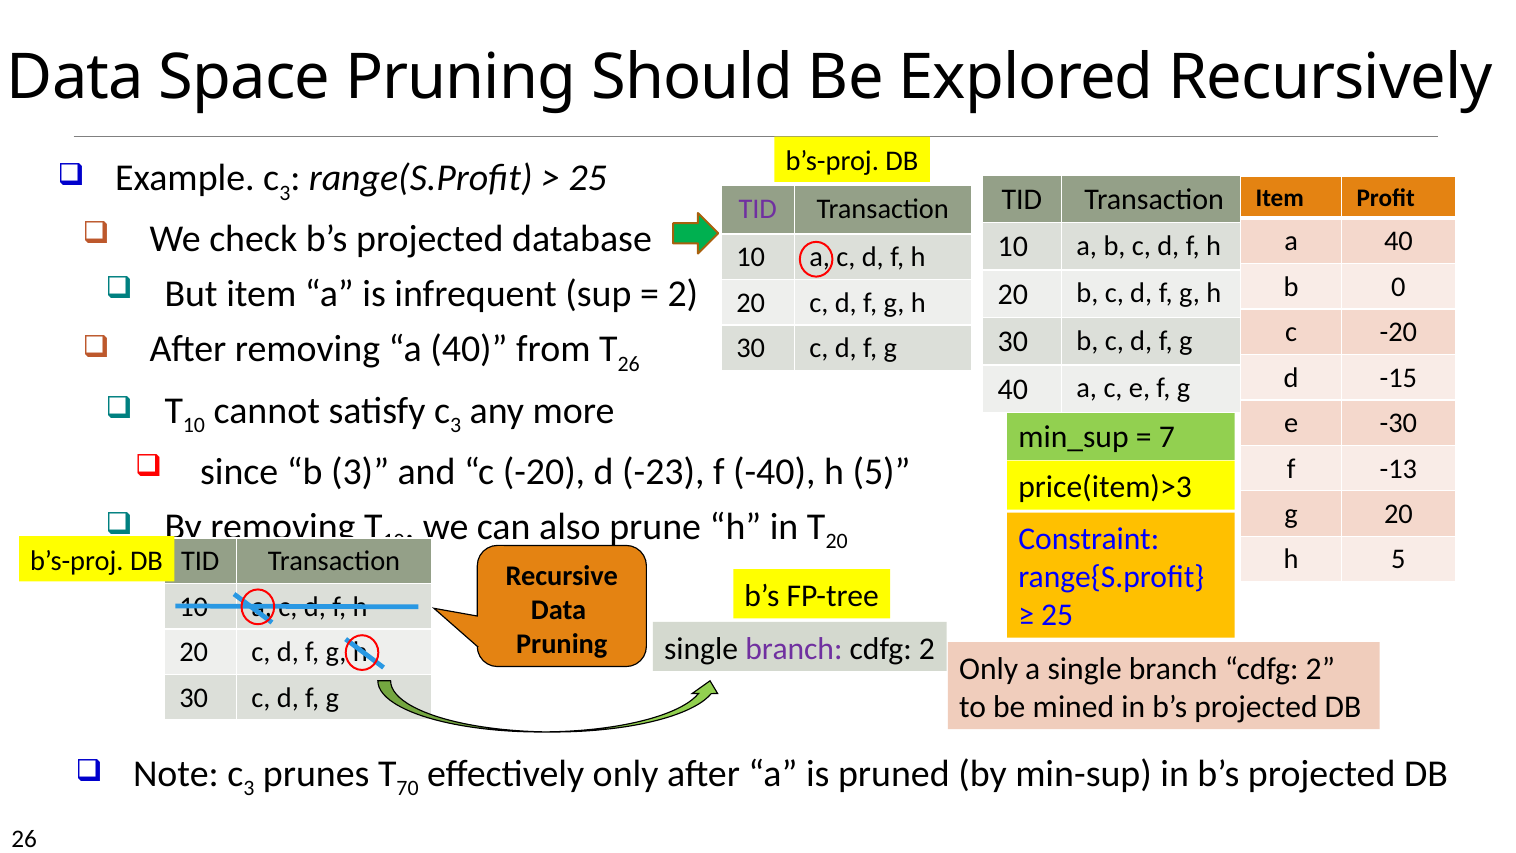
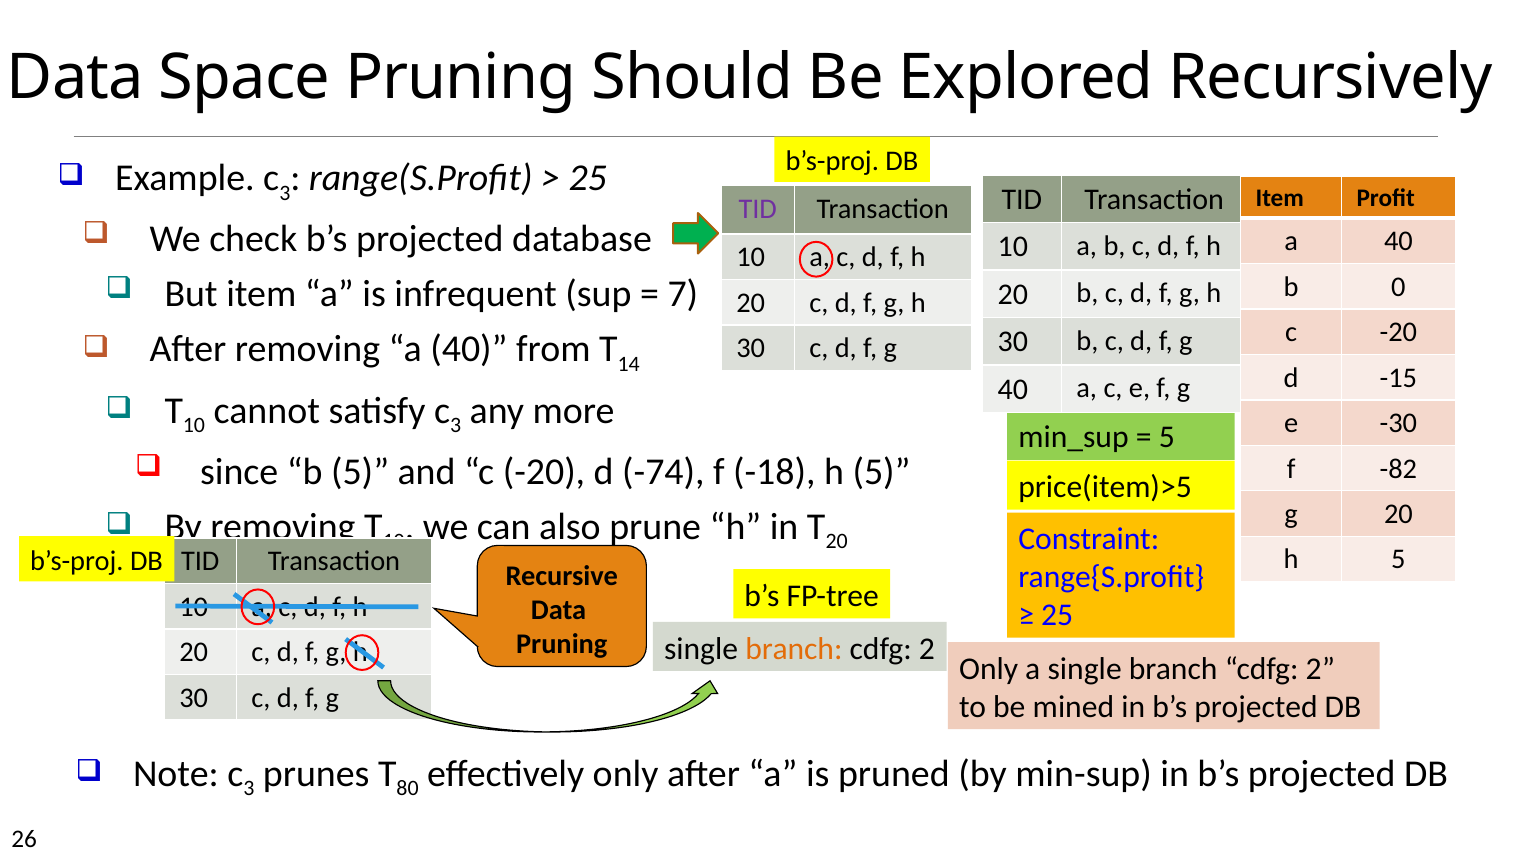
2: 2 -> 7 (683, 294)
26: 26 -> 14 (629, 364)
7: 7 -> 5 (1167, 437)
b 3: 3 -> 5 (360, 472)
-23: -23 -> -74 (663, 472)
-40: -40 -> -18 (774, 472)
-13: -13 -> -82 (1398, 469)
price(item)>3: price(item)>3 -> price(item)>5 (1105, 487)
branch colour: purple -> orange (794, 648)
70: 70 -> 80 (408, 788)
